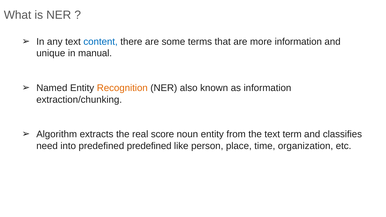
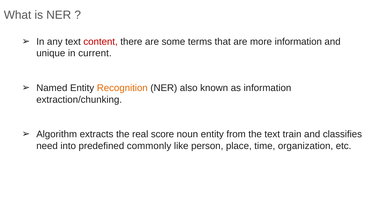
content colour: blue -> red (101, 42)
manual: manual -> current (95, 53)
term: term -> train (292, 134)
predefined predefined: predefined -> commonly (149, 146)
